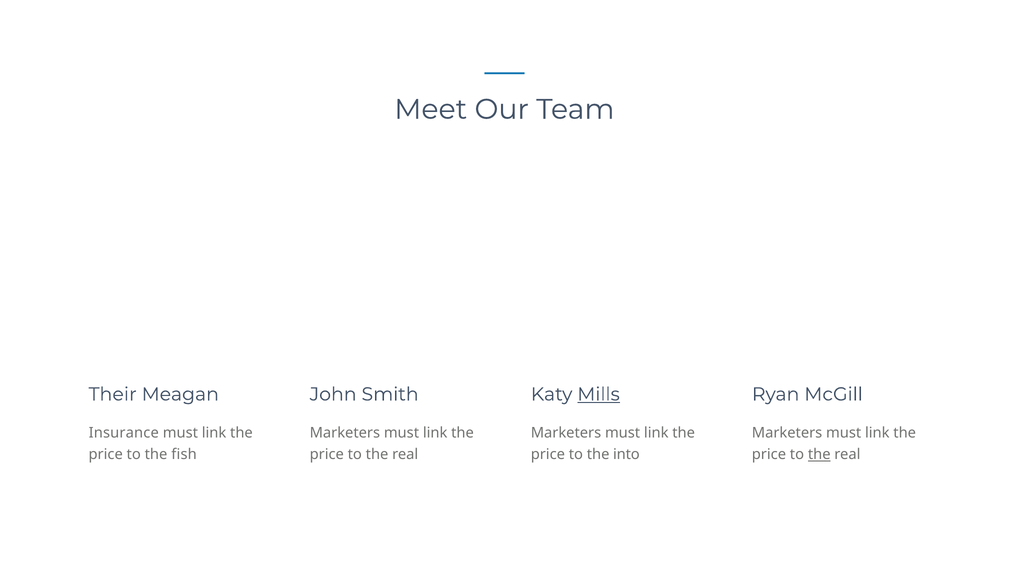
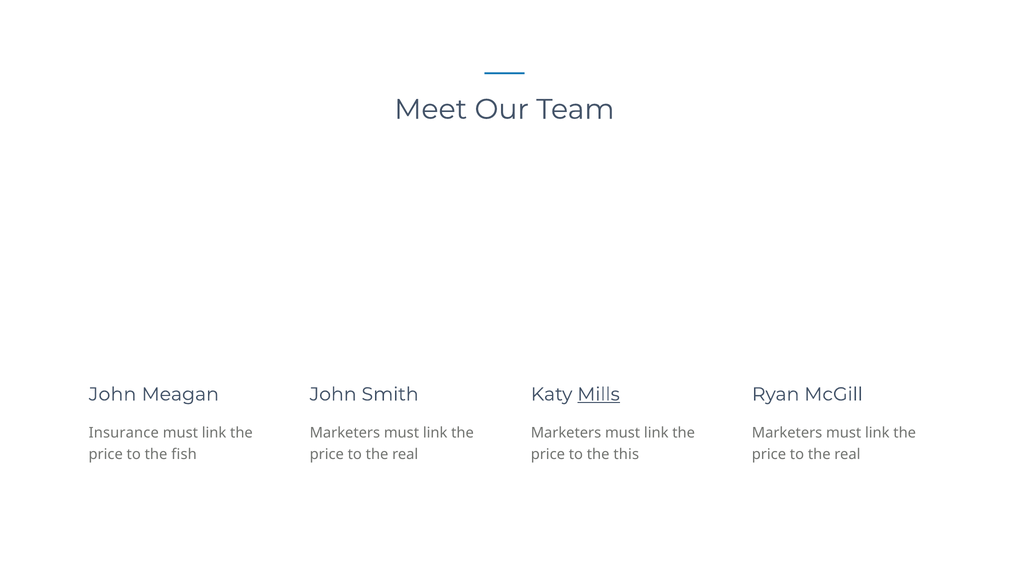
Their: Their -> John (113, 394)
into: into -> this (626, 454)
the underline: present -> none (819, 454)
